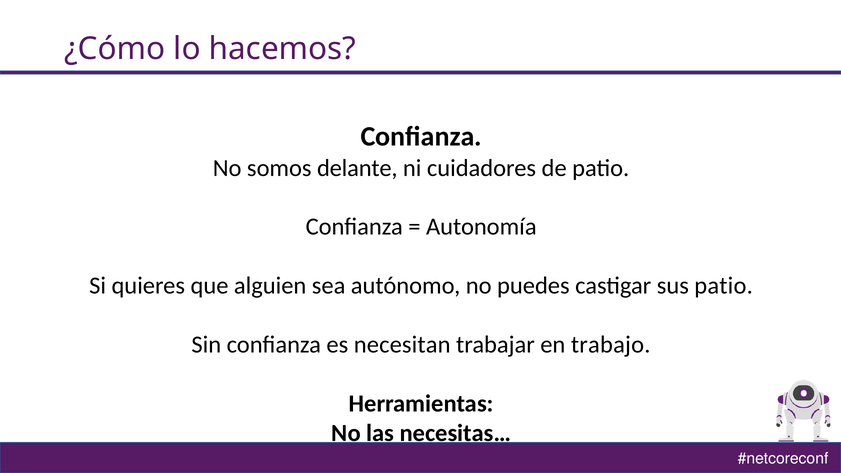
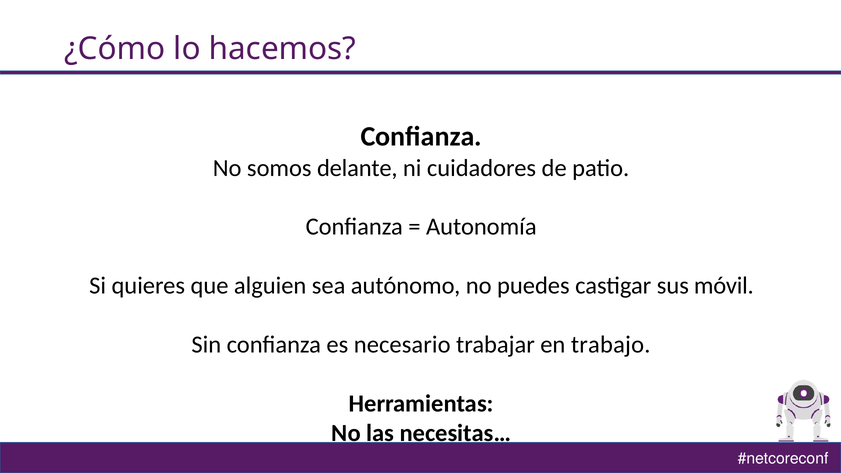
sus patio: patio -> móvil (724, 286)
necesitan: necesitan -> necesario (402, 345)
